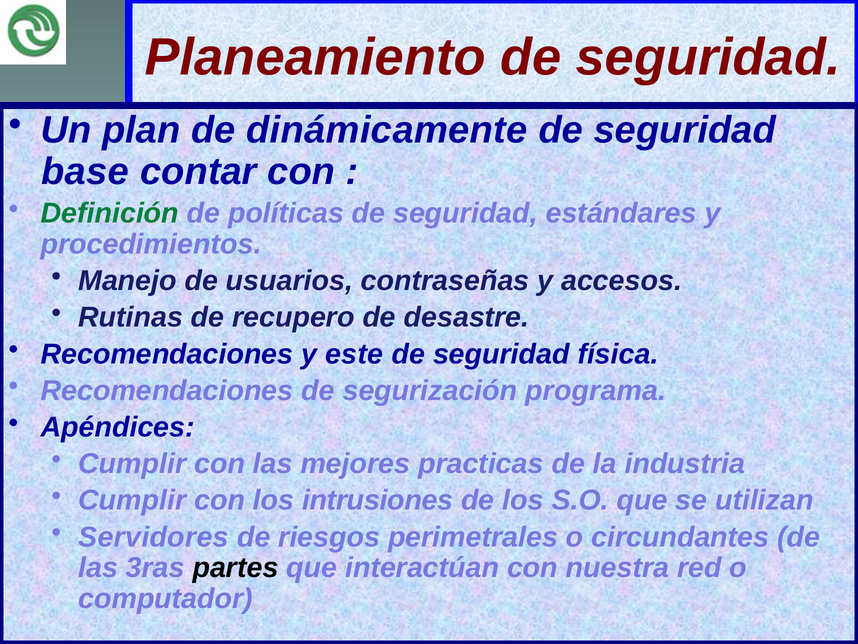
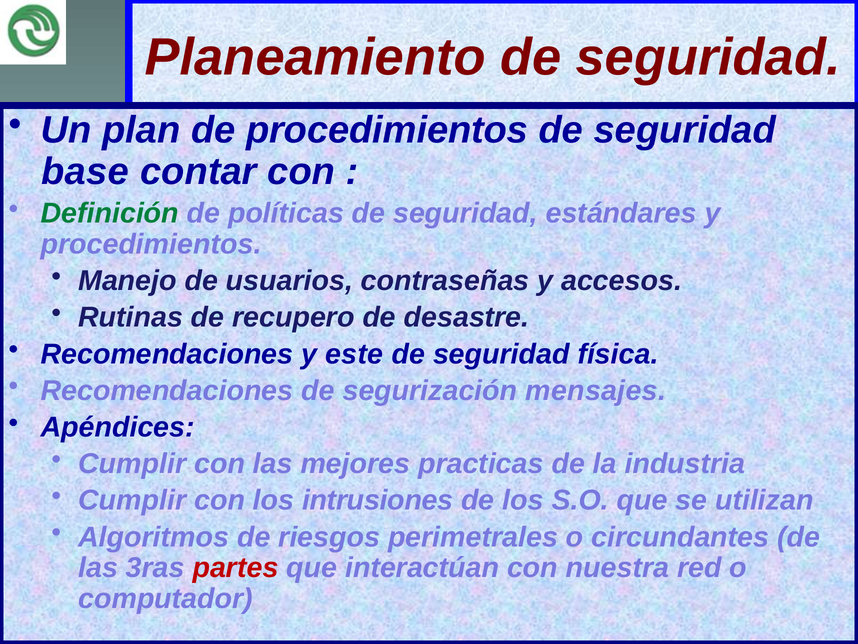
de dinámicamente: dinámicamente -> procedimientos (387, 130)
programa: programa -> mensajes (596, 390)
Servidores: Servidores -> Algoritmos (154, 537)
partes colour: black -> red (236, 568)
